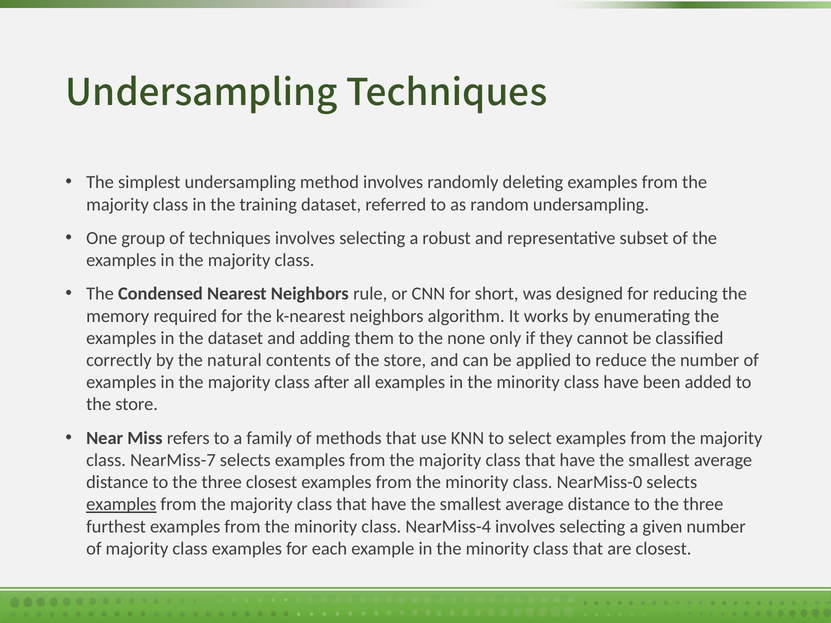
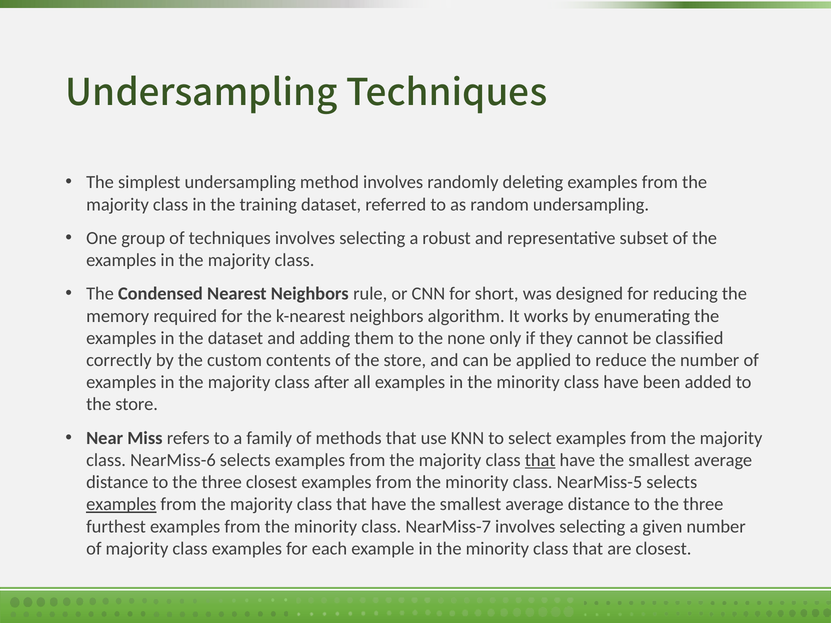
natural: natural -> custom (235, 360)
NearMiss-7: NearMiss-7 -> NearMiss-6 (173, 460)
that underline: none -> present (540, 460)
NearMiss-0: NearMiss-0 -> NearMiss-5 (599, 482)
NearMiss-4: NearMiss-4 -> NearMiss-7 (448, 527)
